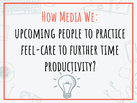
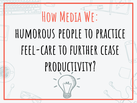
upcoming: upcoming -> humorous (35, 34)
time: time -> cease (110, 50)
